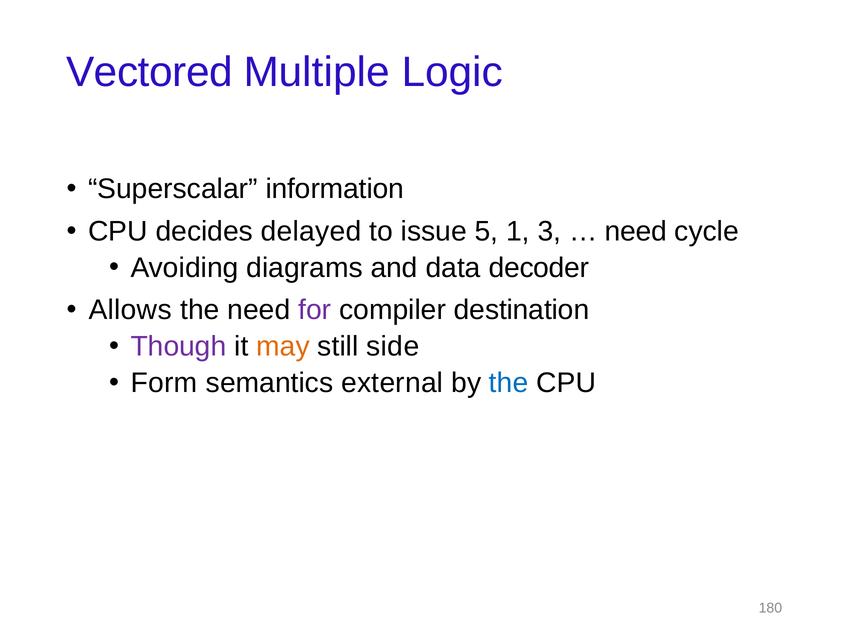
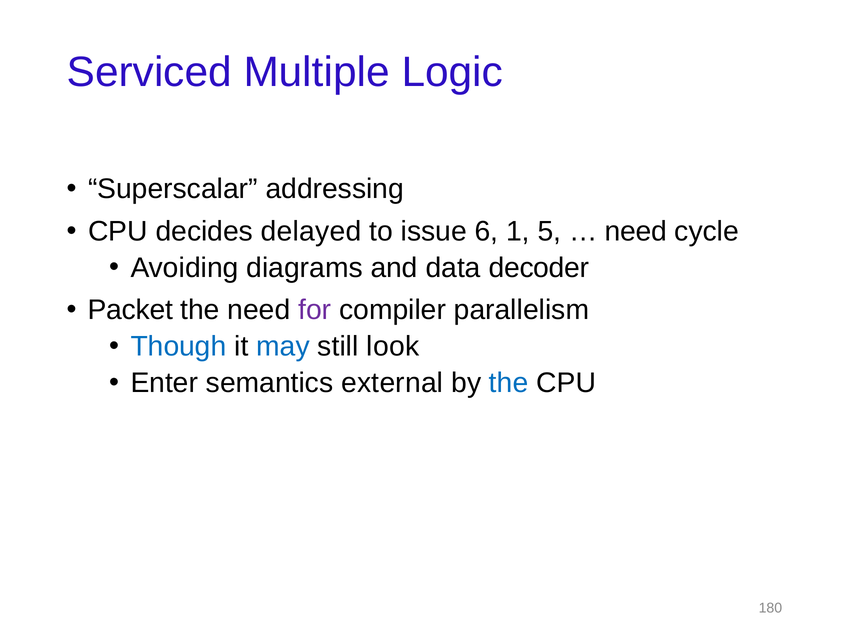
Vectored: Vectored -> Serviced (149, 72)
information: information -> addressing (335, 189)
5: 5 -> 6 (487, 231)
3: 3 -> 5 (549, 231)
Allows: Allows -> Packet (130, 310)
destination: destination -> parallelism (521, 310)
Though colour: purple -> blue (179, 346)
may colour: orange -> blue (283, 346)
side: side -> look (393, 346)
Form: Form -> Enter (164, 383)
